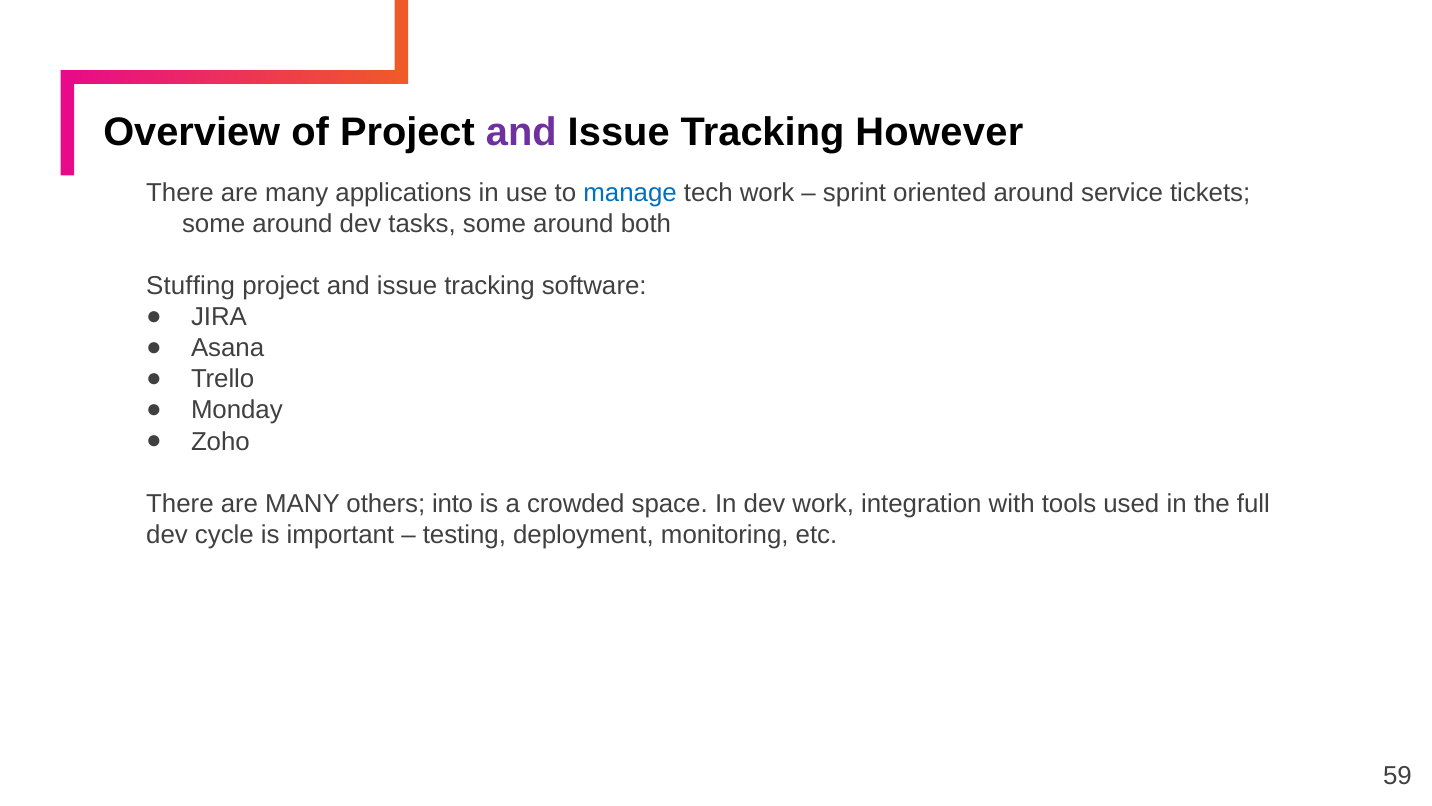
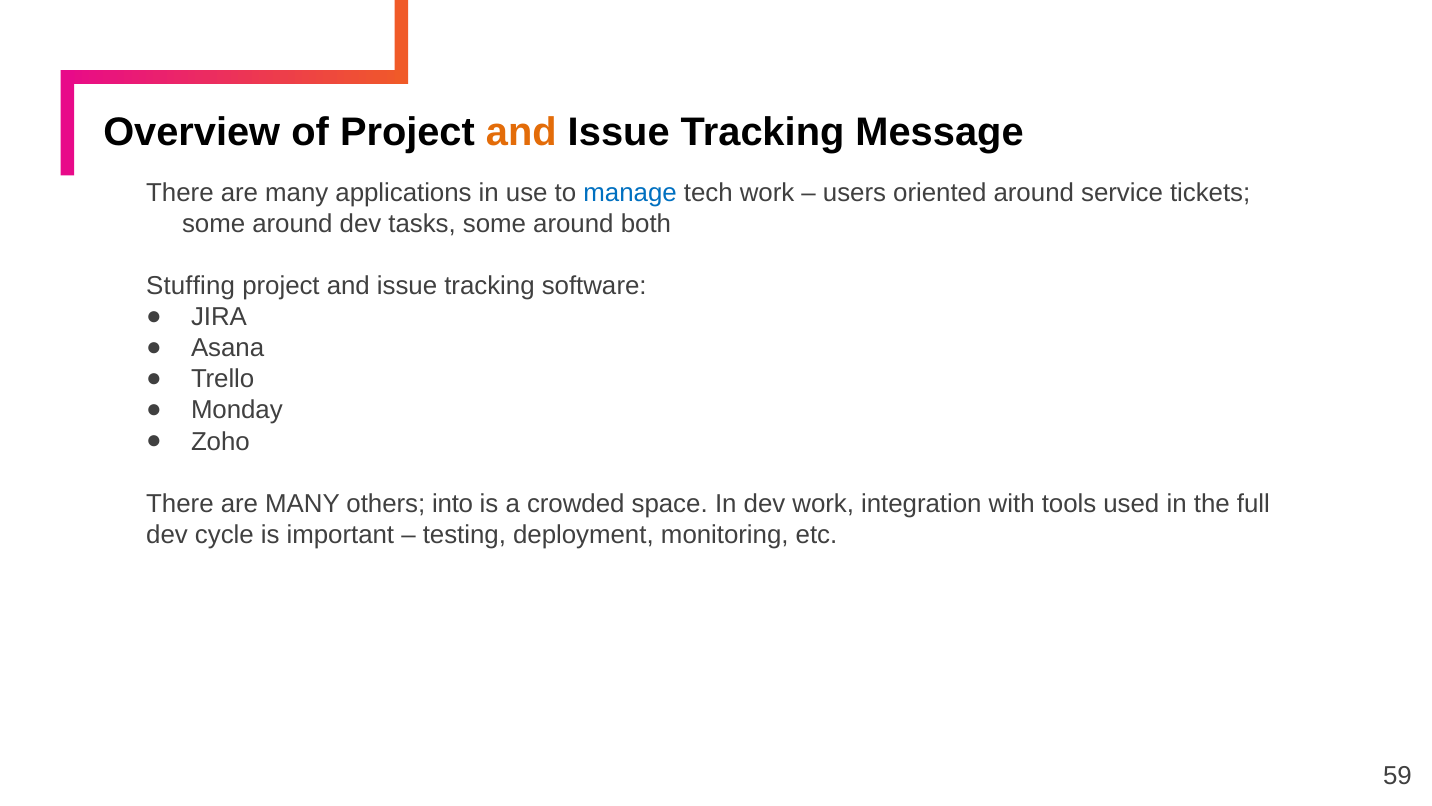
and colour: purple -> orange (521, 132)
However: However -> Message (940, 132)
sprint: sprint -> users (855, 193)
